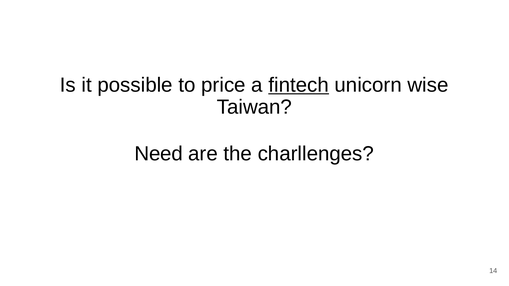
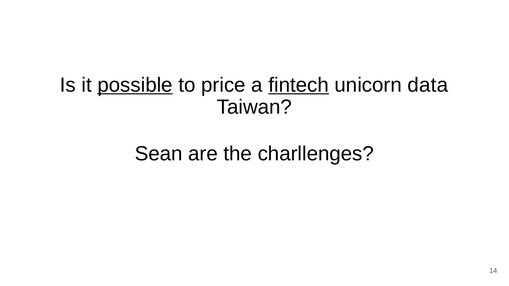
possible underline: none -> present (135, 85)
wise: wise -> data (428, 85)
Need: Need -> Sean (159, 154)
